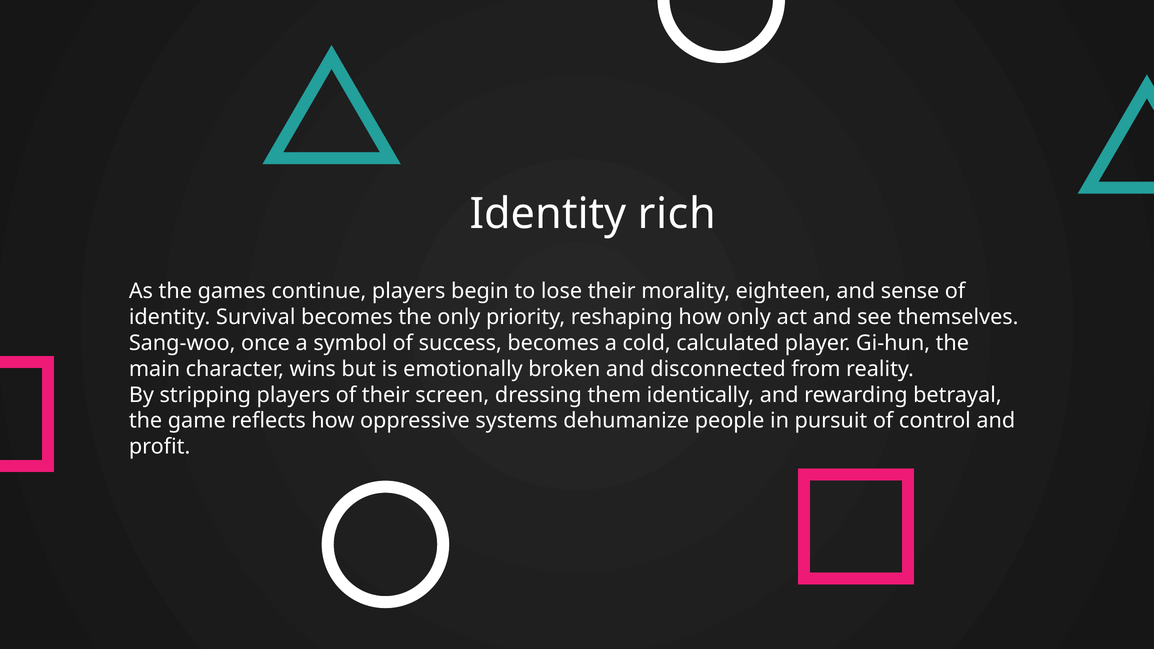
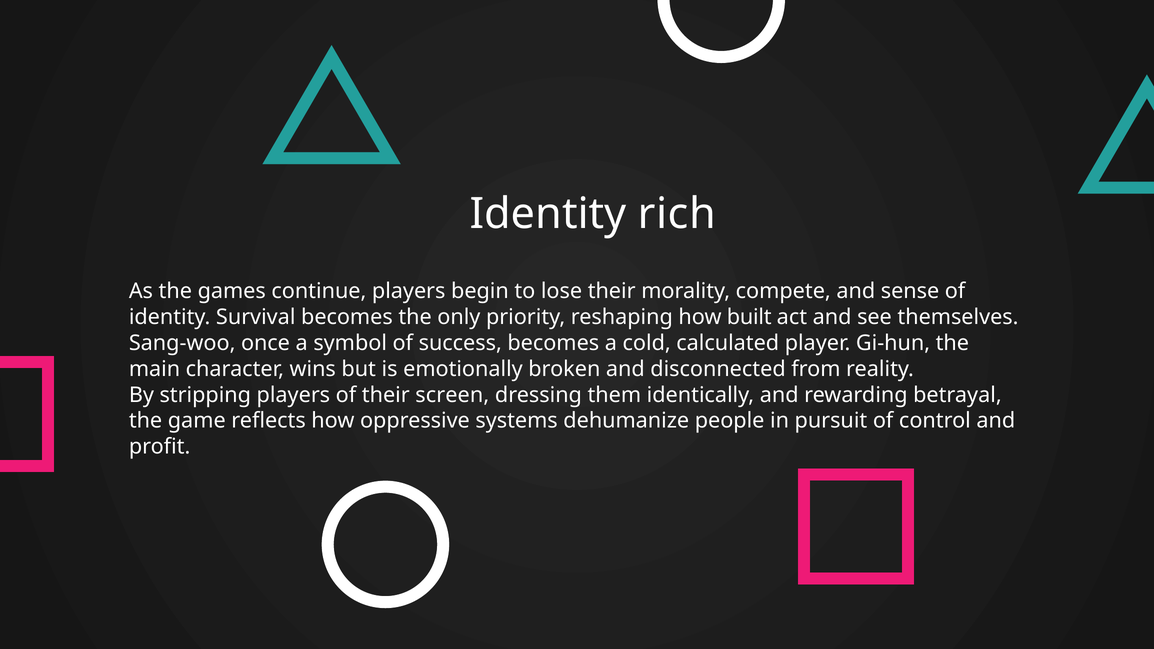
eighteen: eighteen -> compete (783, 291)
how only: only -> built (749, 317)
